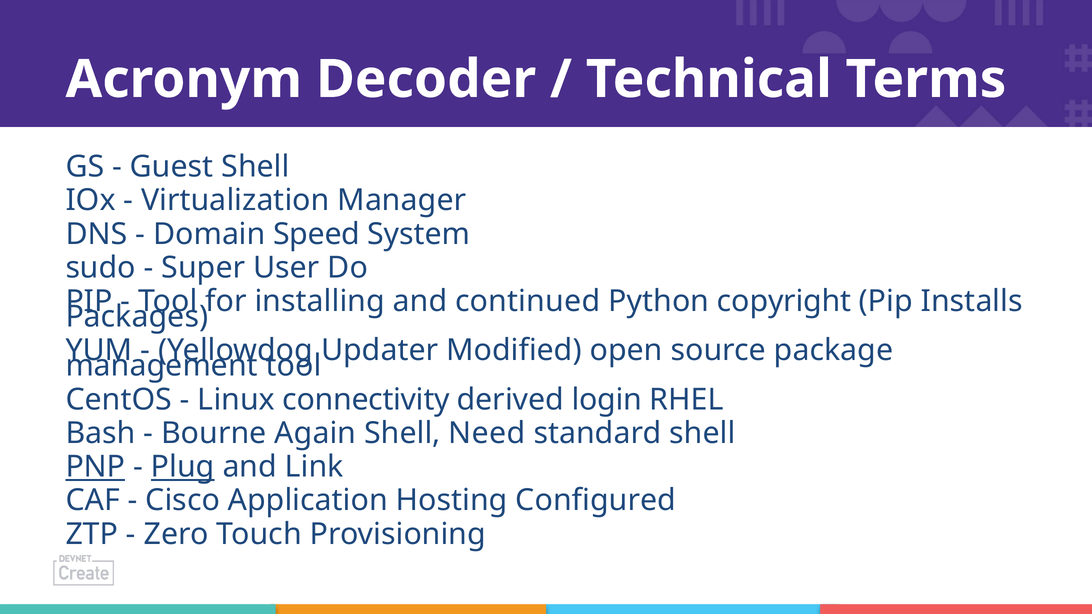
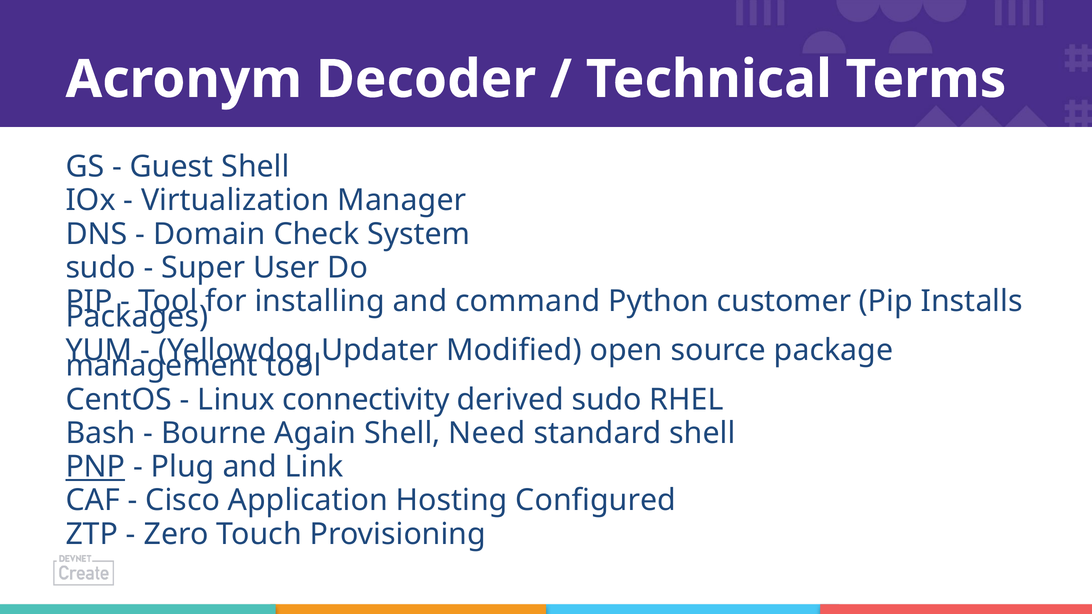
Speed: Speed -> Check (316, 234)
continued: continued -> command (528, 301)
copyright: copyright -> customer (784, 301)
derived login: login -> sudo (607, 400)
Plug underline: present -> none (183, 467)
